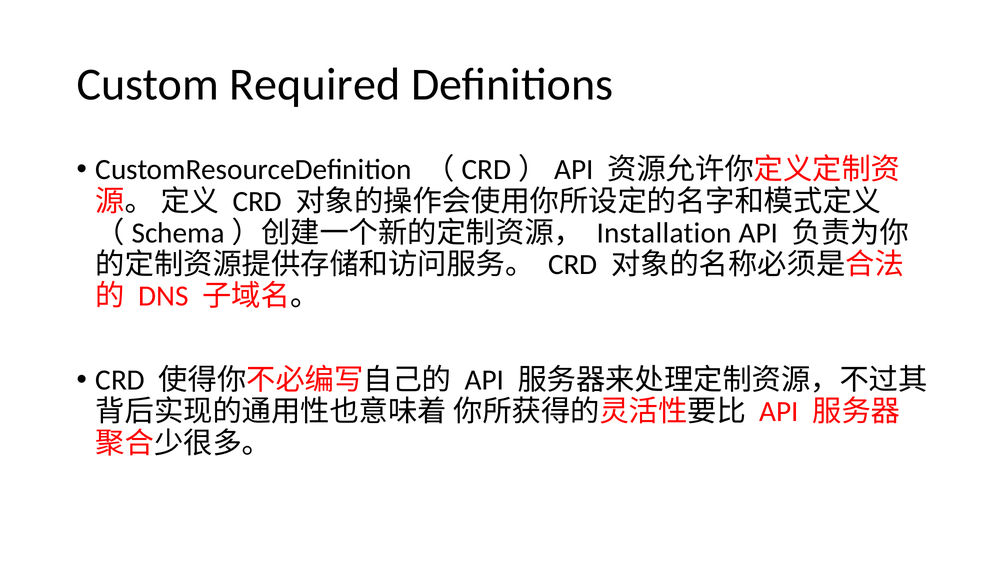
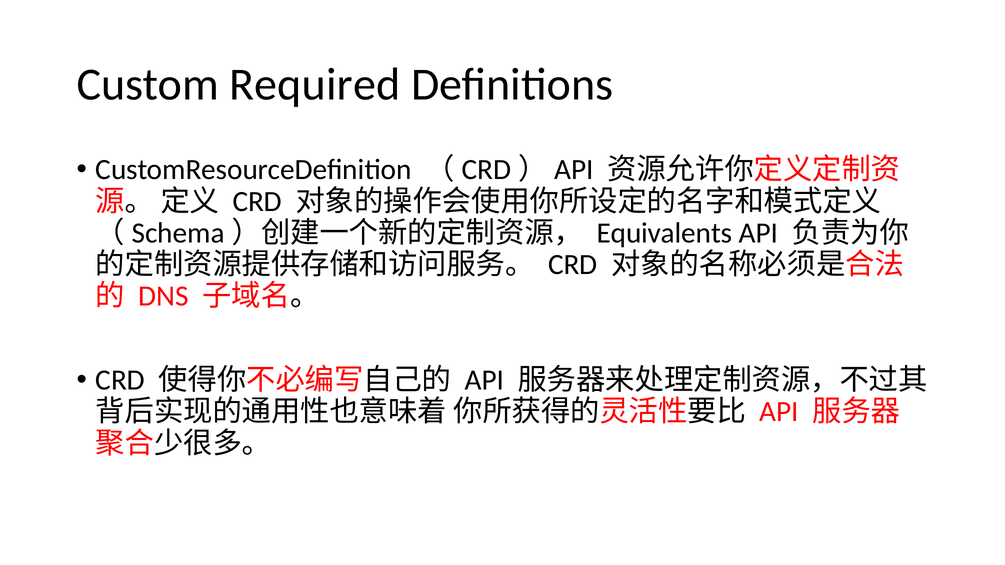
Installation: Installation -> Equivalents (664, 233)
